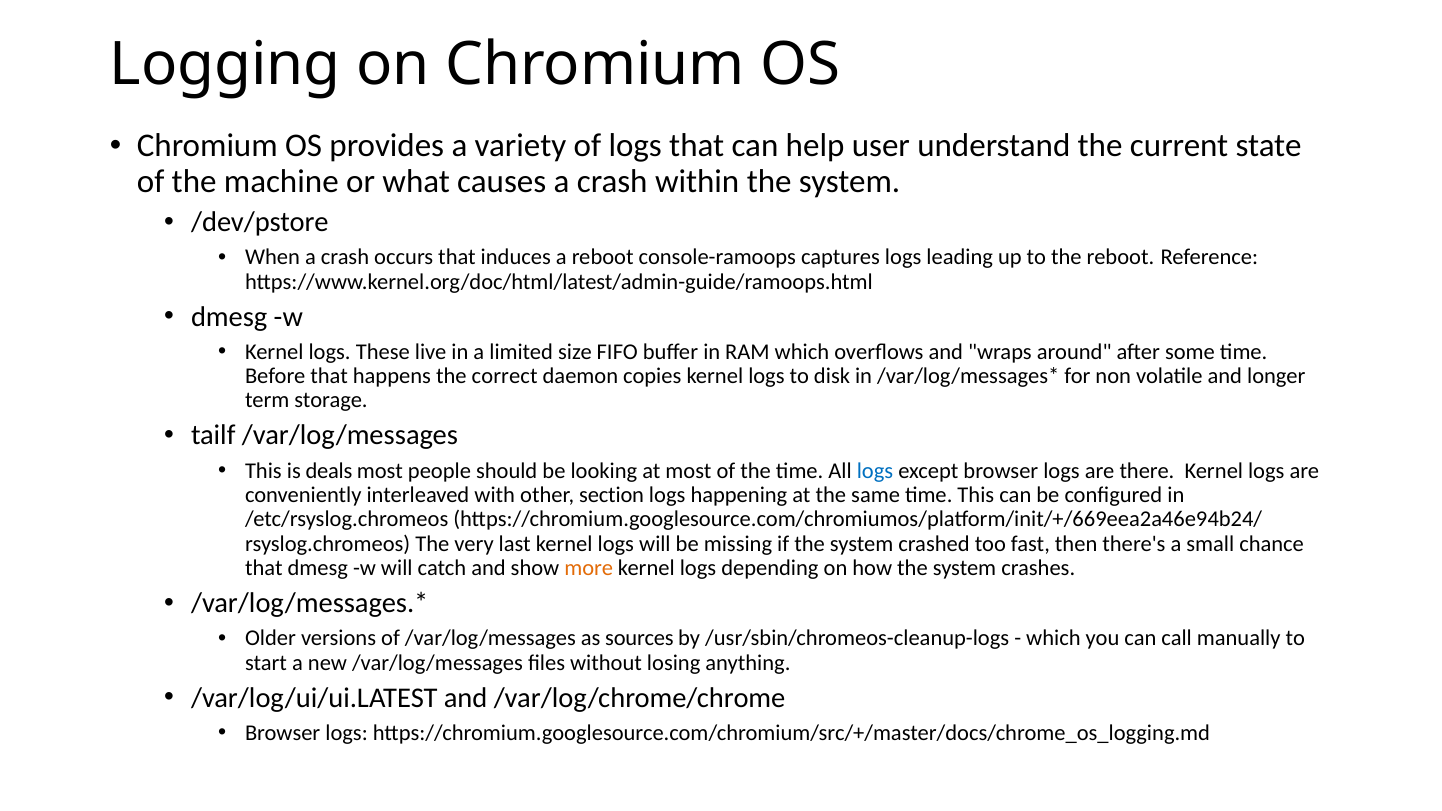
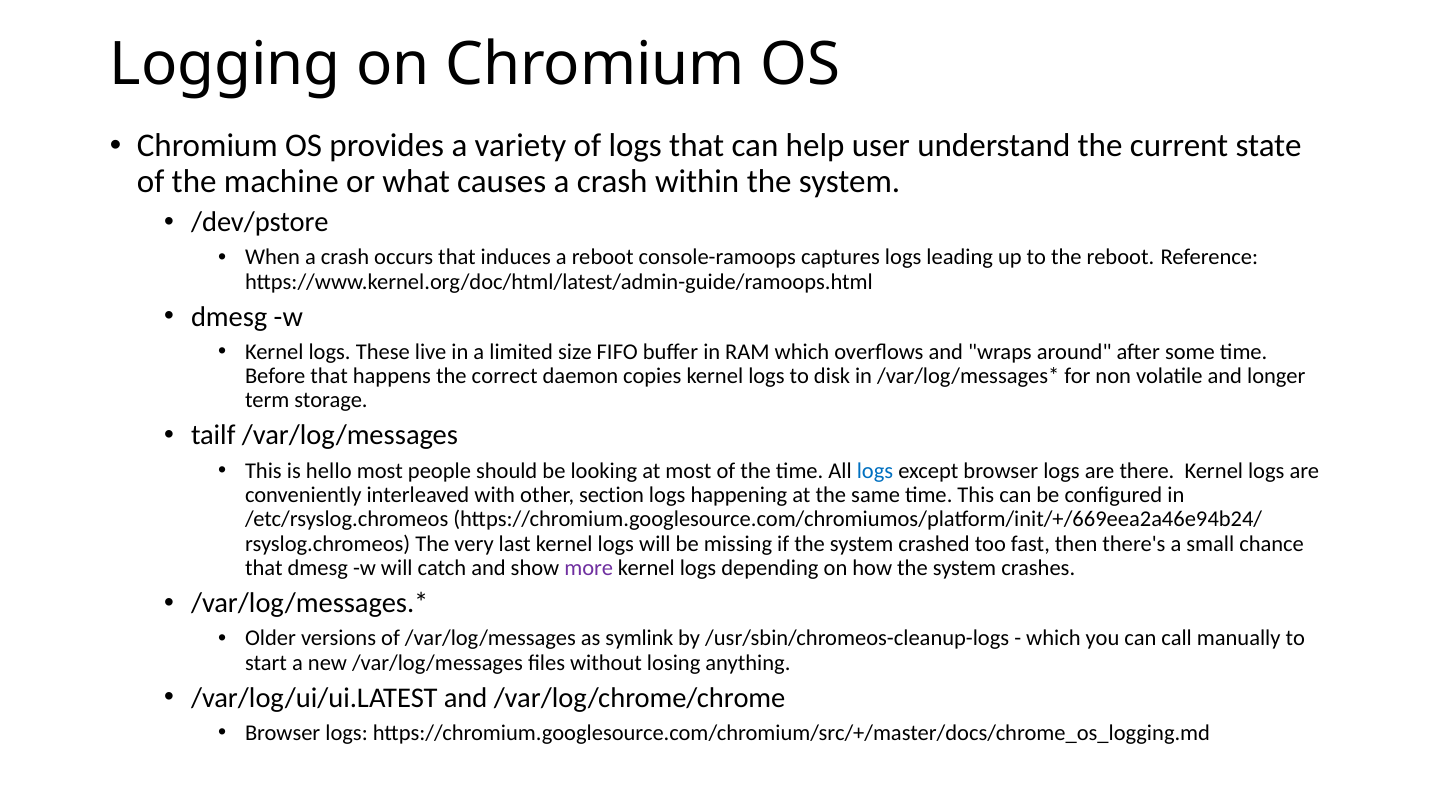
deals: deals -> hello (329, 471)
more colour: orange -> purple (589, 568)
sources: sources -> symlink (639, 638)
